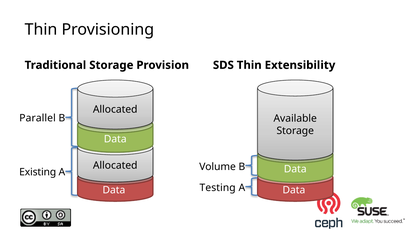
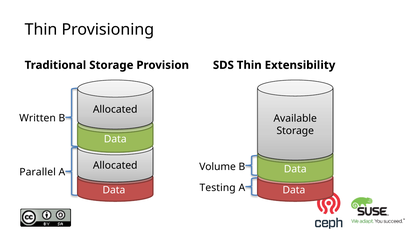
Parallel: Parallel -> Written (38, 118)
Existing: Existing -> Parallel (38, 172)
